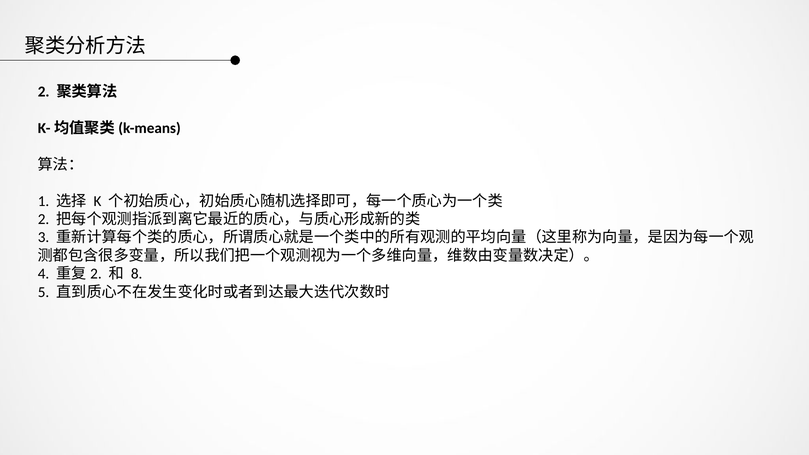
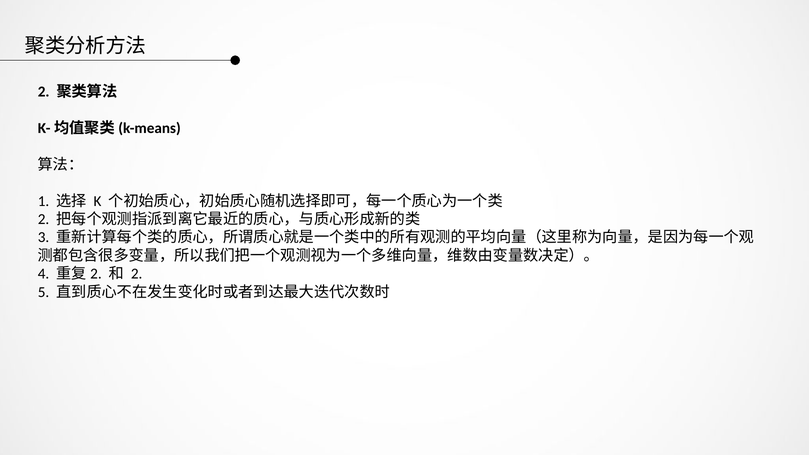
8: 8 -> 2 (137, 274)
